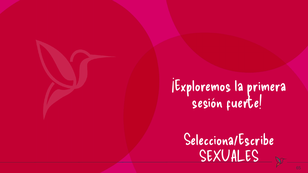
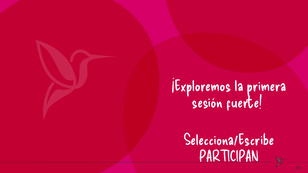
SEXUALES: SEXUALES -> PARTICIPAN (229, 157)
